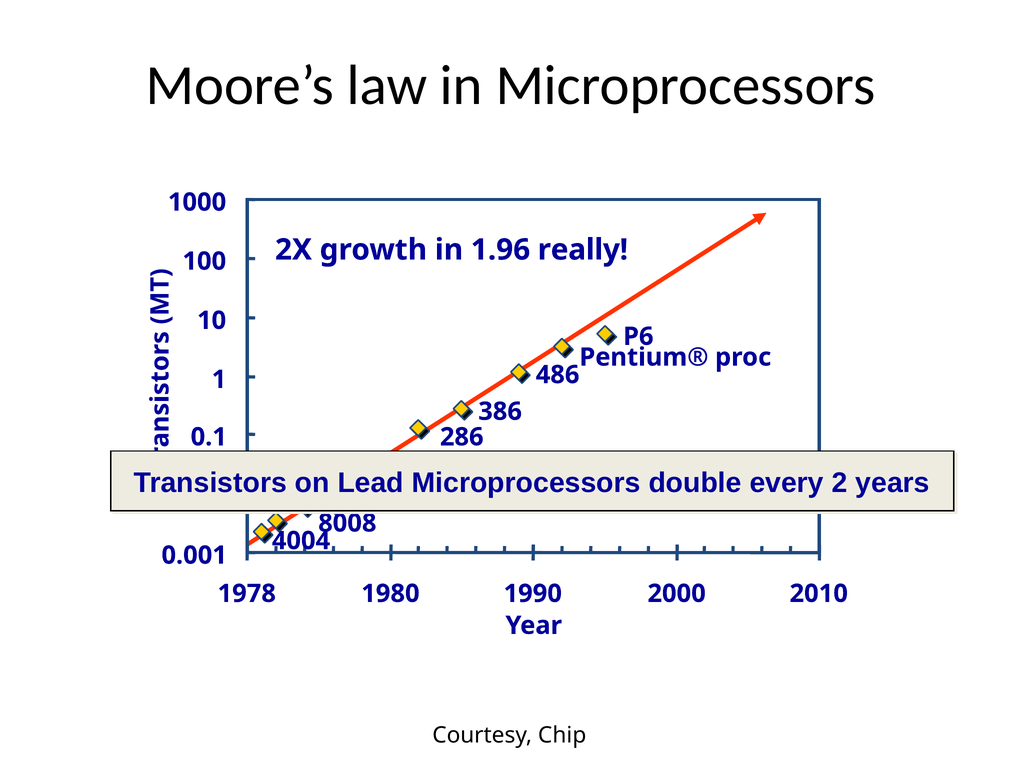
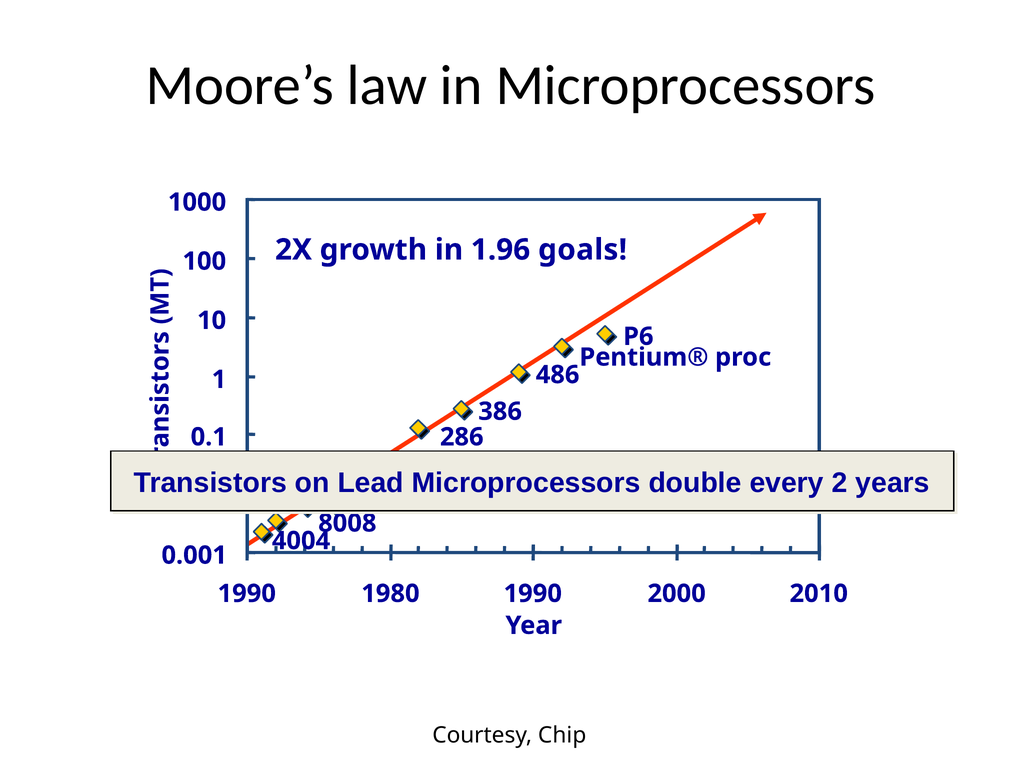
really: really -> goals (583, 250)
1978: 1978 -> 1990 (247, 594)
